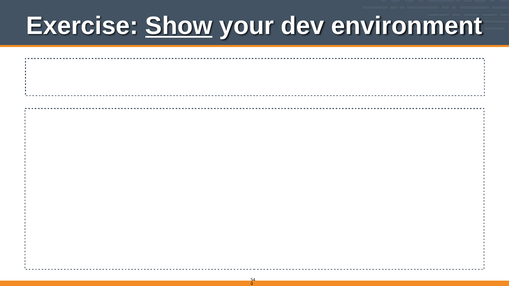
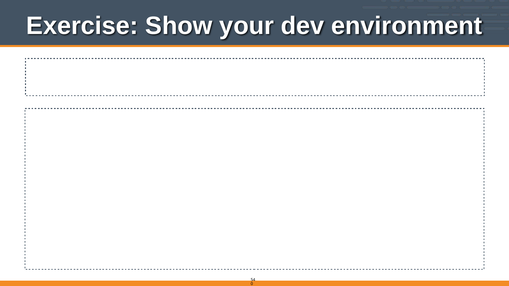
Show underline: present -> none (179, 26)
